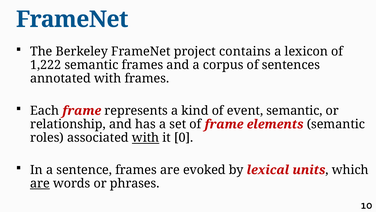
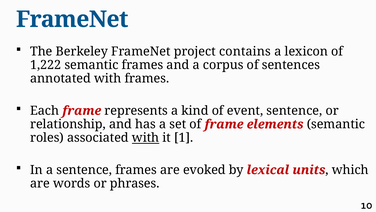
event semantic: semantic -> sentence (294, 110)
0: 0 -> 1 (184, 138)
are underline: present -> none (40, 183)
